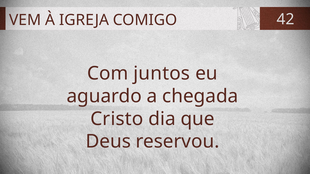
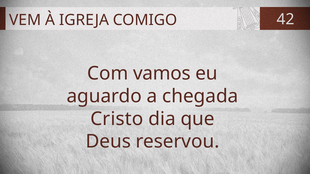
juntos: juntos -> vamos (162, 74)
